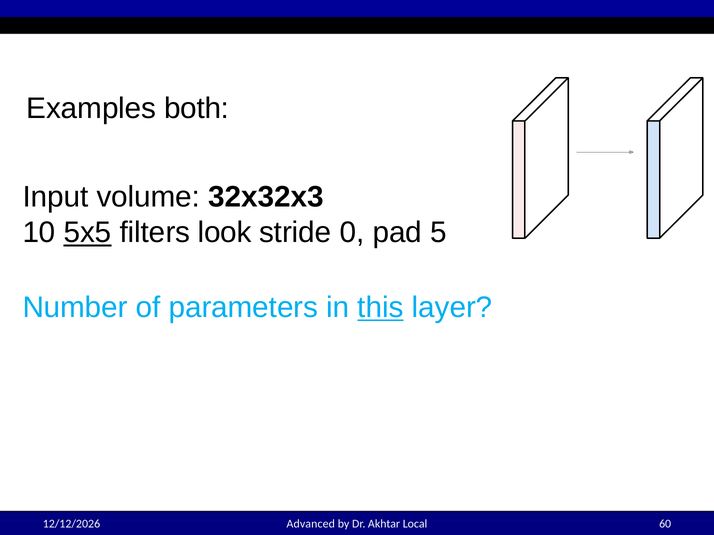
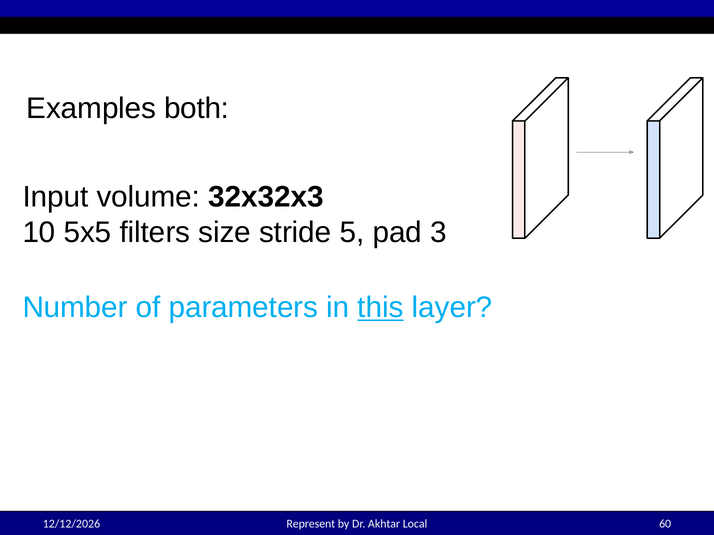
5x5 underline: present -> none (88, 233)
look: look -> size (225, 233)
0: 0 -> 5 (352, 233)
5: 5 -> 3 (439, 233)
Advanced: Advanced -> Represent (311, 524)
